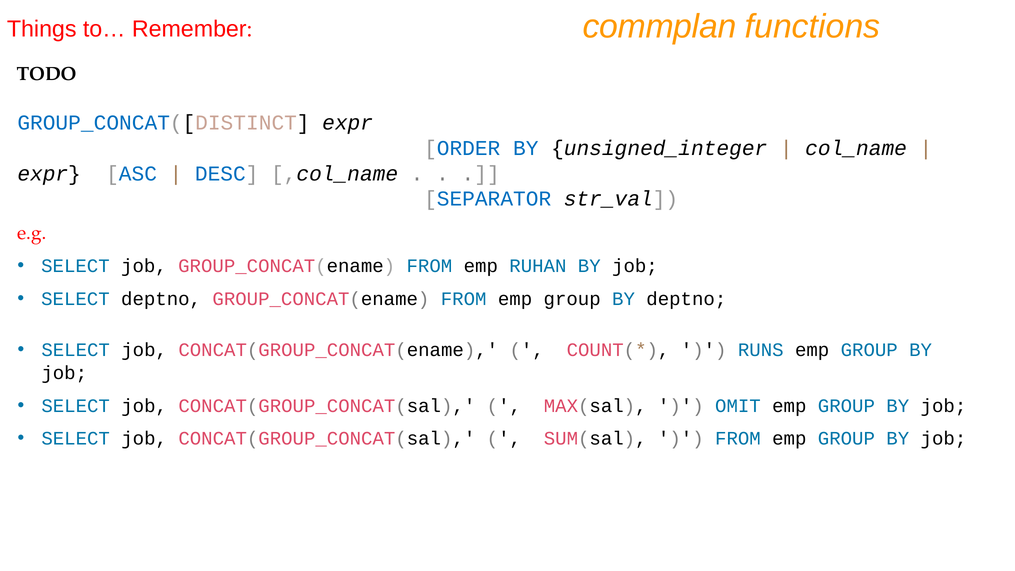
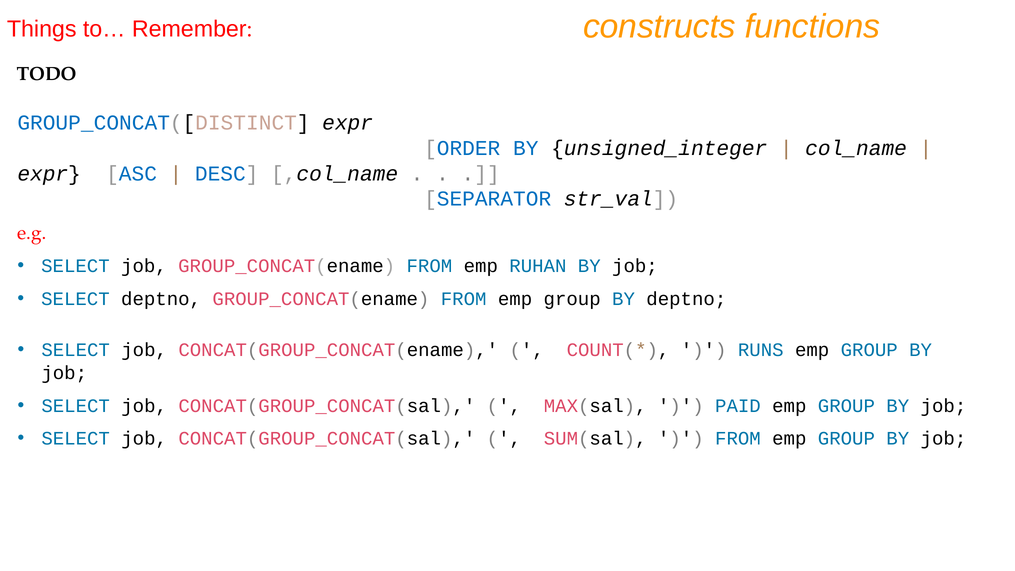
commplan: commplan -> constructs (659, 26)
OMIT: OMIT -> PAID (738, 406)
